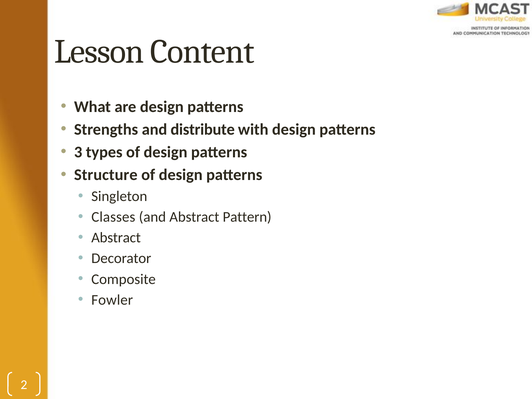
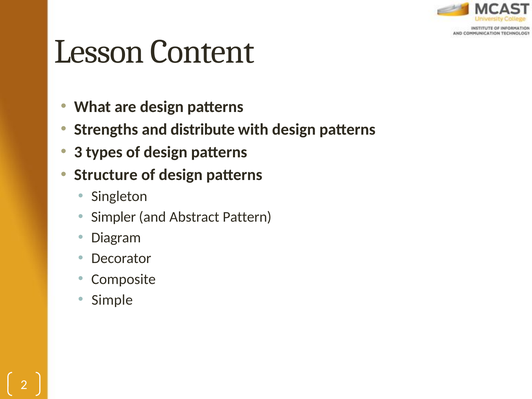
Classes: Classes -> Simpler (114, 217)
Abstract: Abstract -> Diagram (116, 238)
Fowler: Fowler -> Simple (112, 300)
